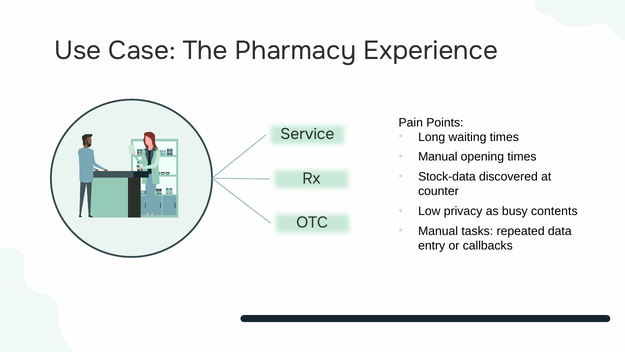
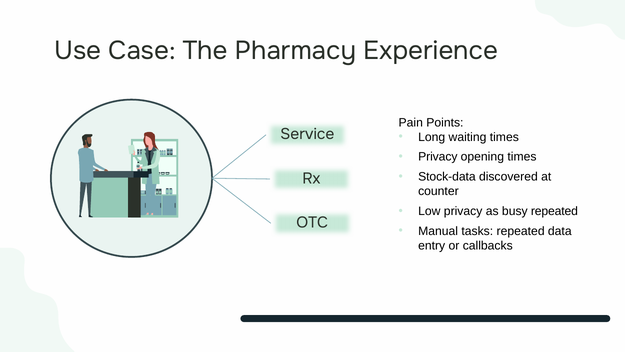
Manual: Manual -> Privacy (438, 157)
busy contents: contents -> repeated (554, 211)
